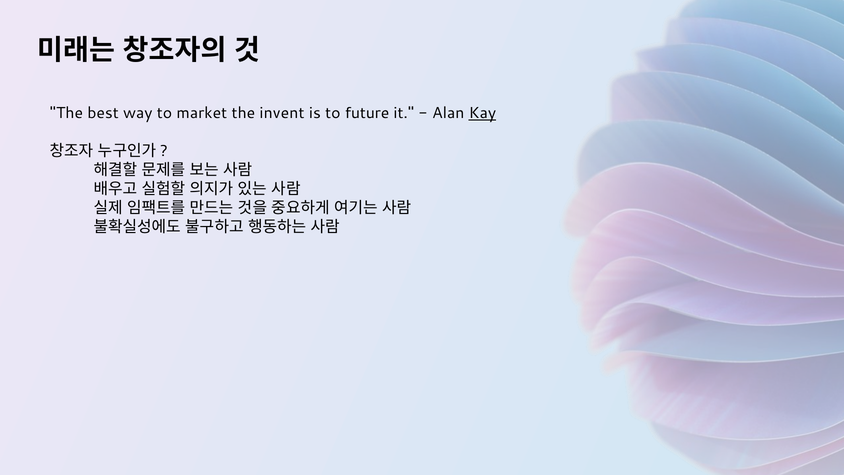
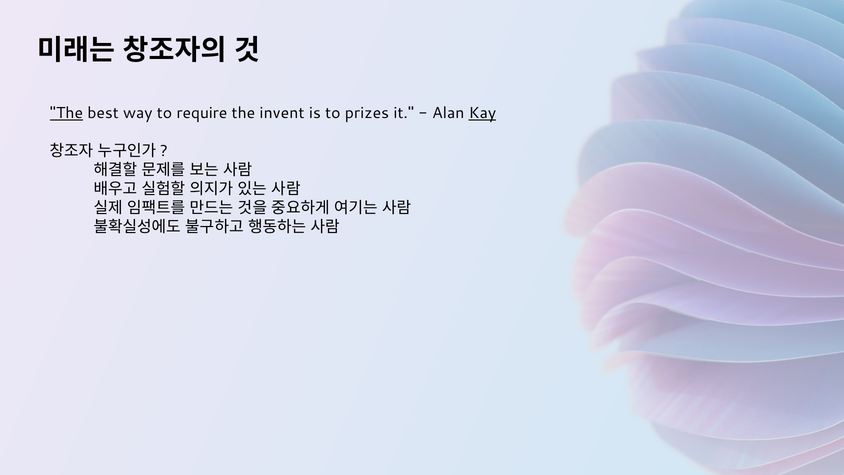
The underline: none -> present (66, 113)
market: market -> require (202, 113)
future: future -> prizes (367, 113)
